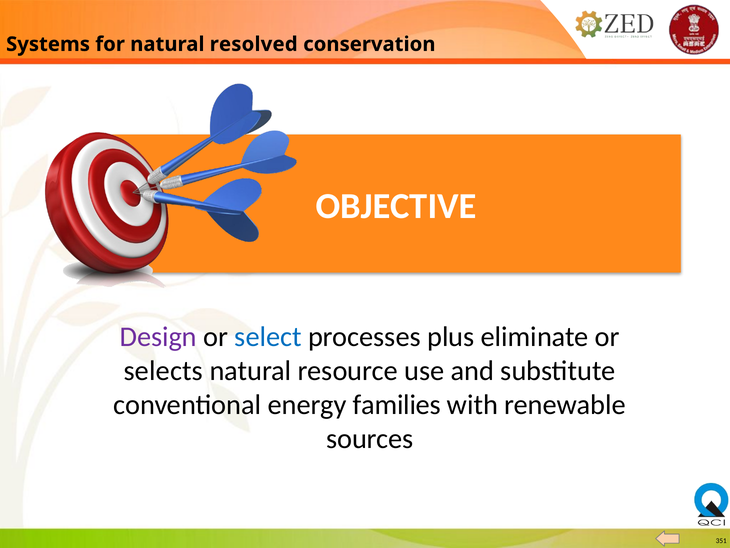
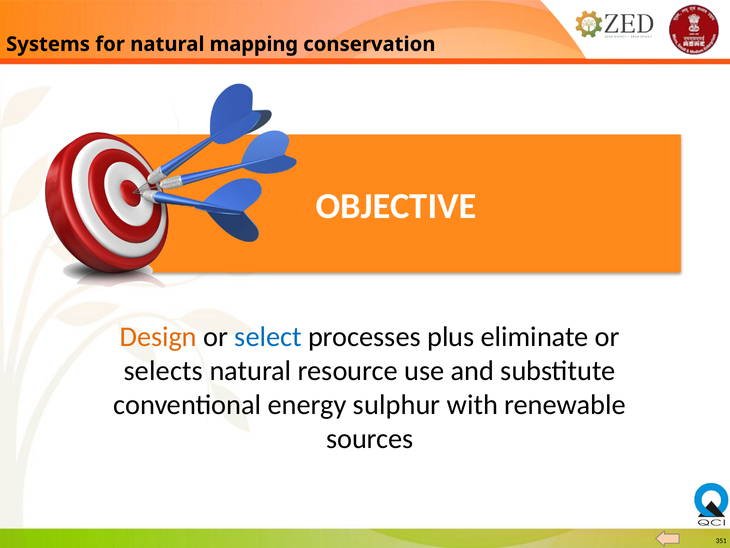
resolved: resolved -> mapping (254, 44)
Design colour: purple -> orange (158, 336)
families: families -> sulphur (397, 405)
